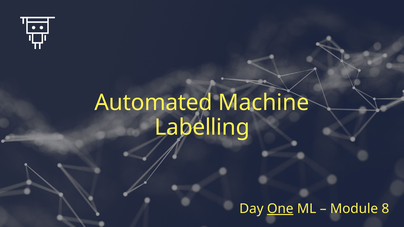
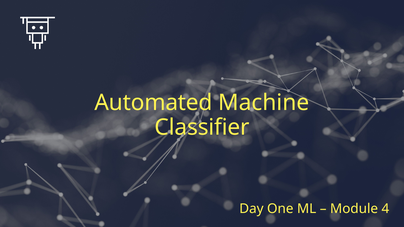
Labelling: Labelling -> Classifier (202, 127)
One underline: present -> none (280, 209)
8: 8 -> 4 (385, 209)
